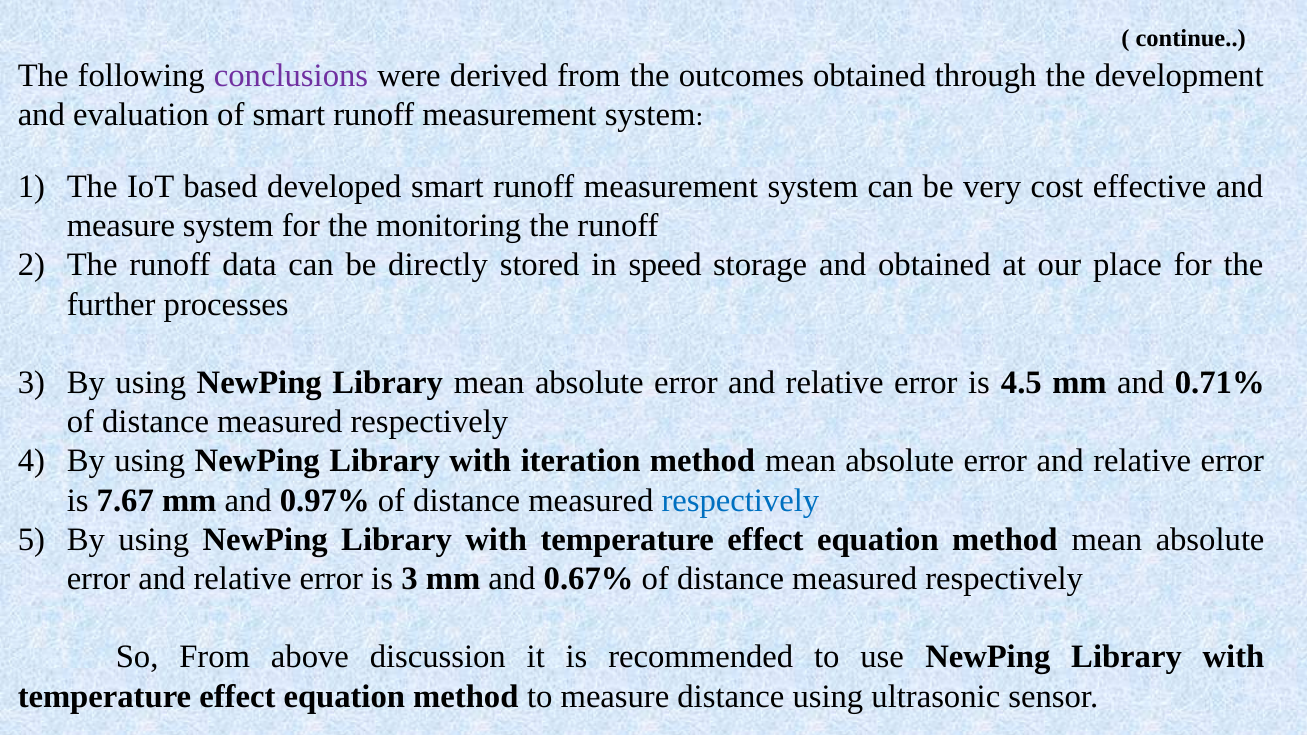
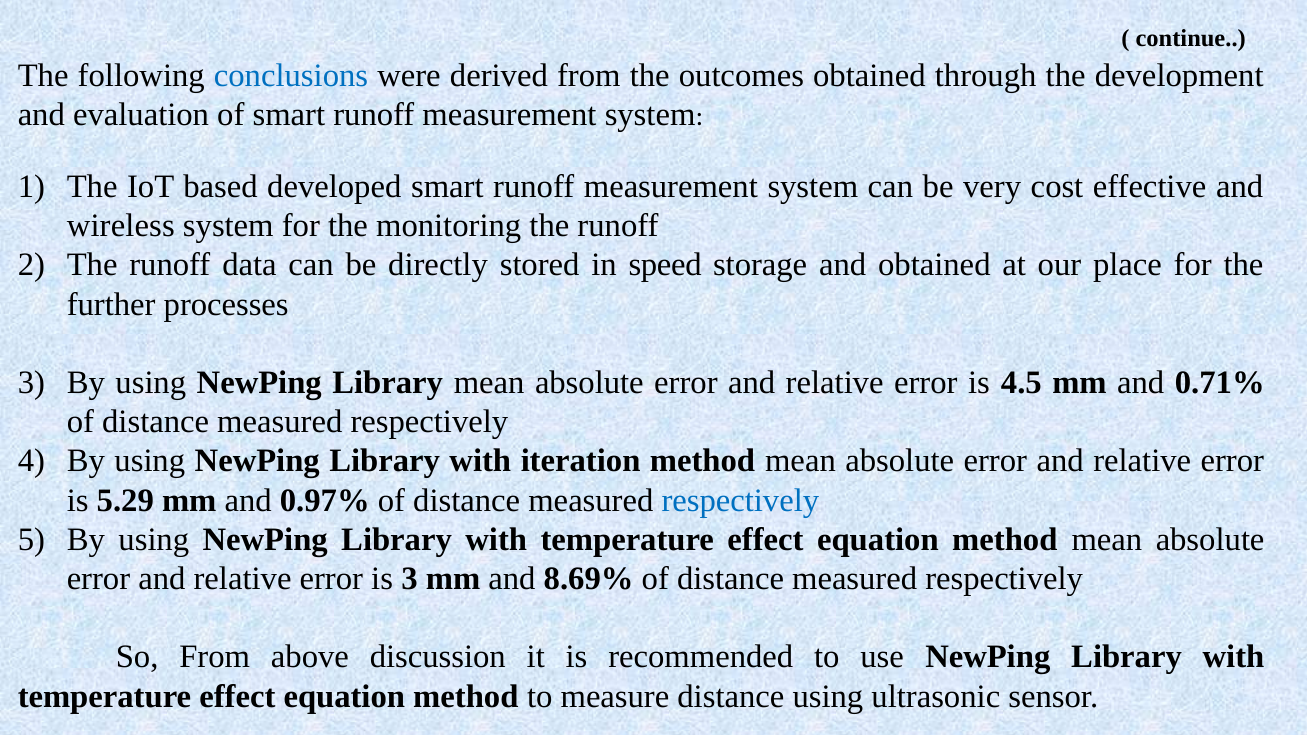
conclusions colour: purple -> blue (291, 76)
measure: measure -> wireless (121, 226)
7.67: 7.67 -> 5.29 (125, 501)
0.67%: 0.67% -> 8.69% (589, 579)
